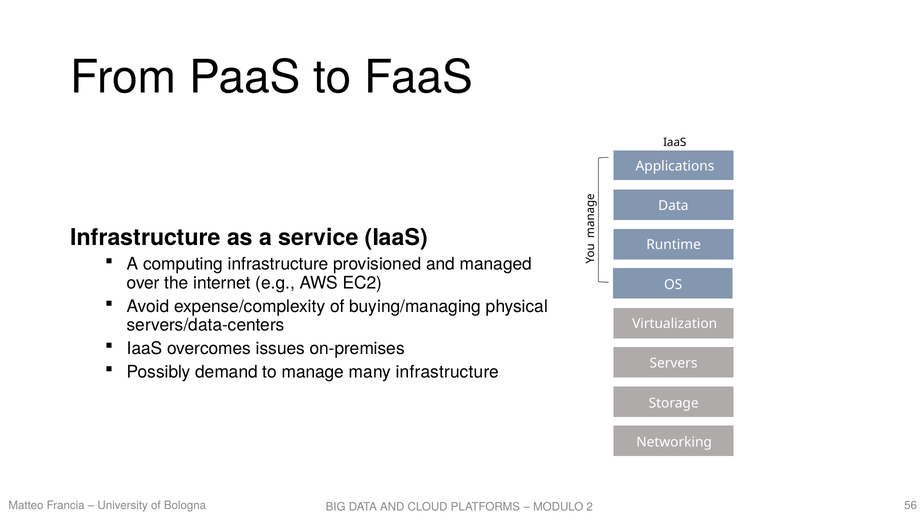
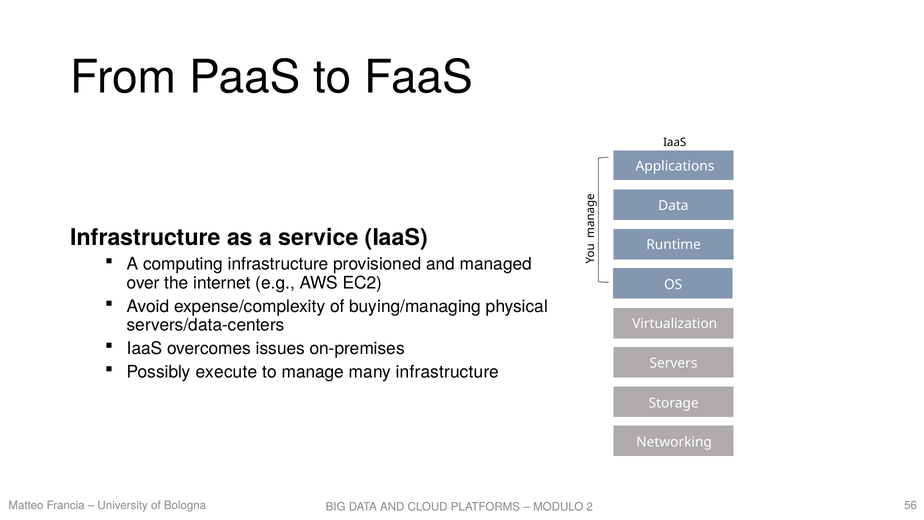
demand: demand -> execute (226, 372)
